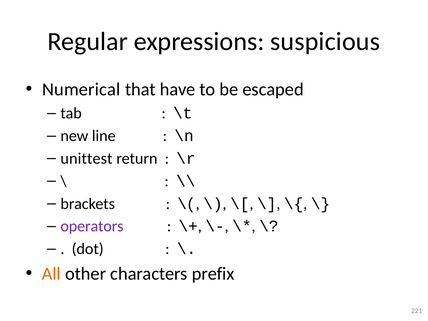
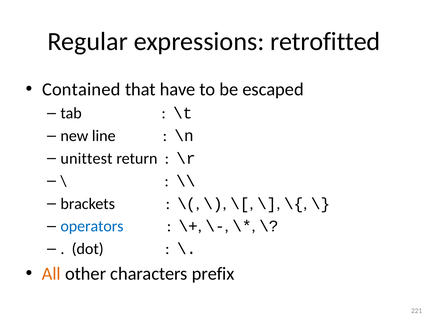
suspicious: suspicious -> retrofitted (325, 41)
Numerical: Numerical -> Contained (81, 89)
operators colour: purple -> blue (92, 226)
